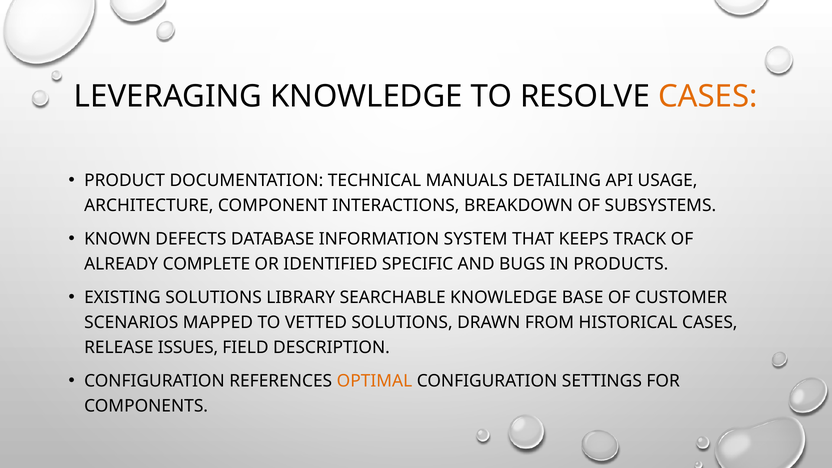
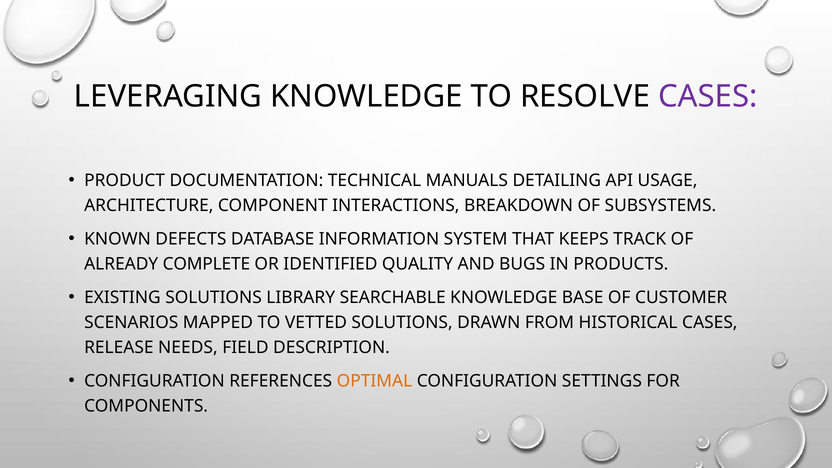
CASES colour: orange -> purple (708, 96)
SPECIFIC: SPECIFIC -> QUALITY (418, 264)
ISSUES: ISSUES -> NEEDS (188, 348)
